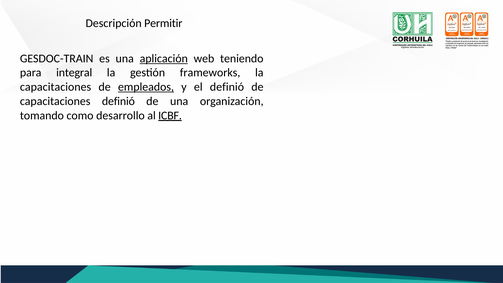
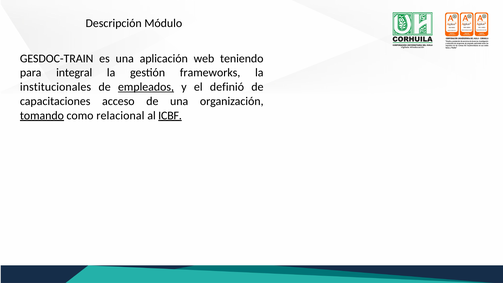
Permitir: Permitir -> Módulo (163, 23)
aplicación underline: present -> none (164, 58)
capacitaciones: capacitaciones -> institucionales (56, 87)
capacitaciones definió: definió -> acceso (118, 101)
tomando underline: none -> present (42, 115)
desarrollo: desarrollo -> relacional (120, 115)
